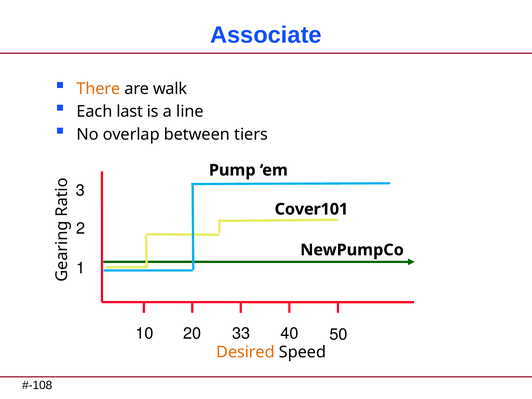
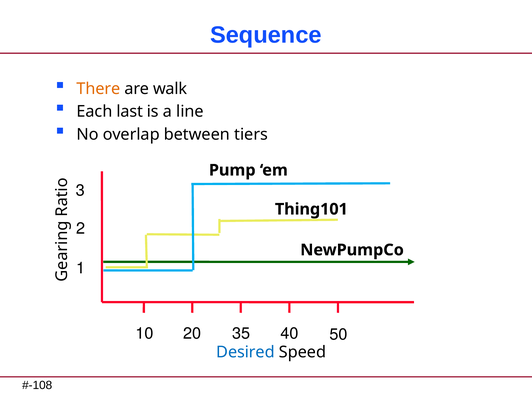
Associate: Associate -> Sequence (266, 35)
Cover101: Cover101 -> Thing101 (311, 209)
33: 33 -> 35 (241, 334)
Desired colour: orange -> blue (246, 352)
